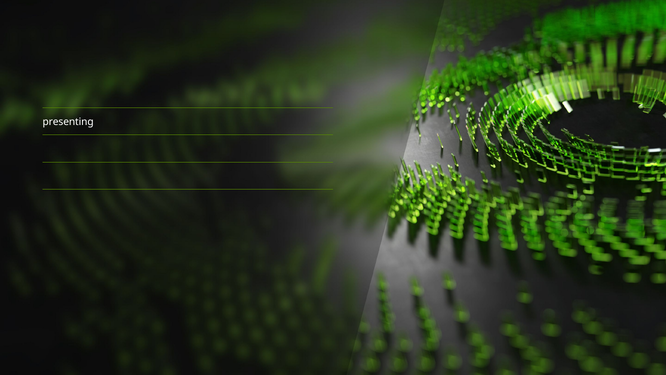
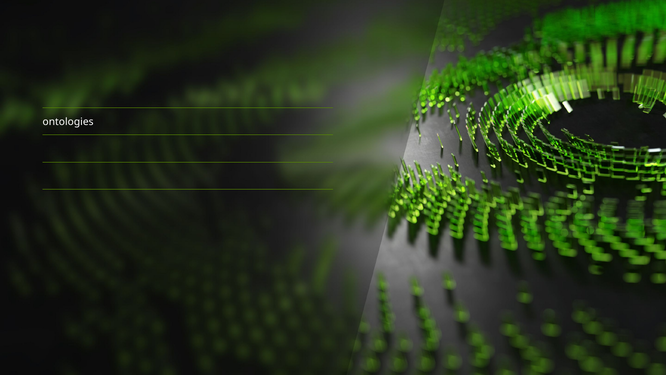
presenting: presenting -> ontologies (68, 122)
